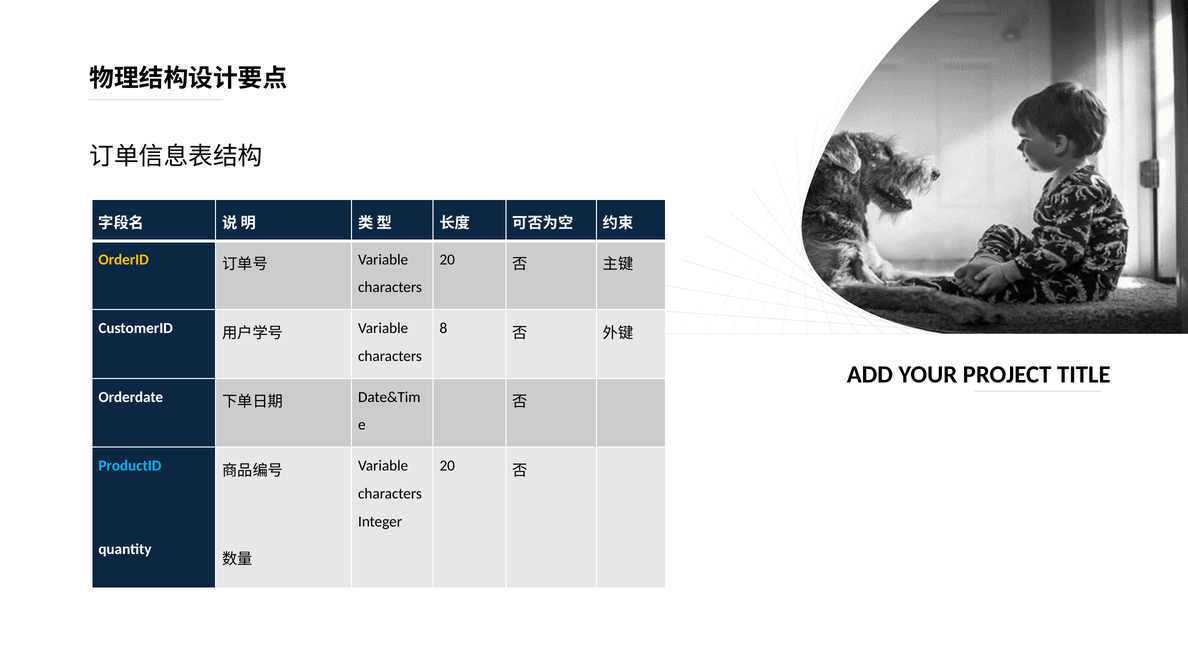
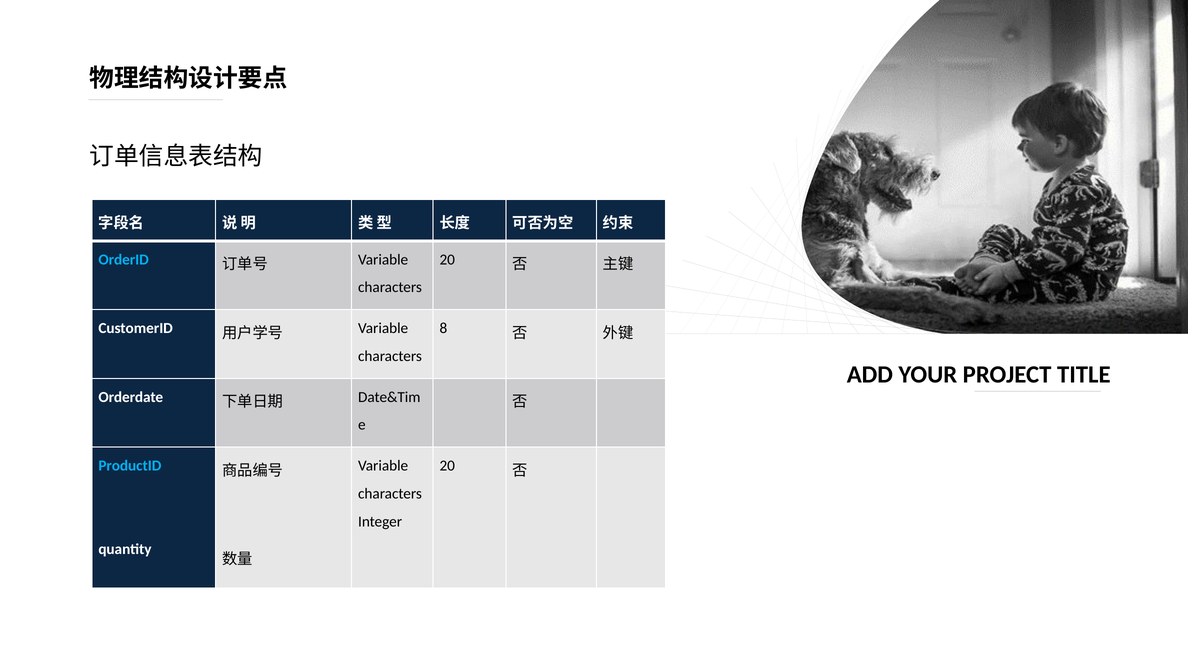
OrderID colour: yellow -> light blue (124, 260)
